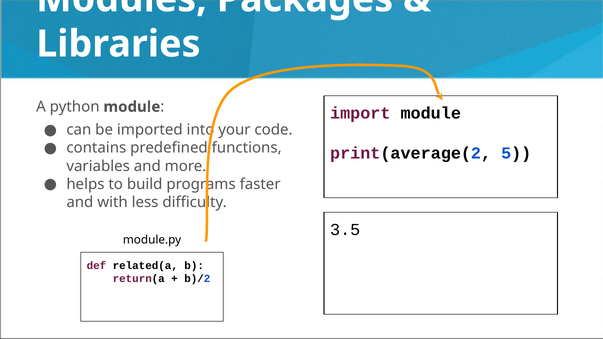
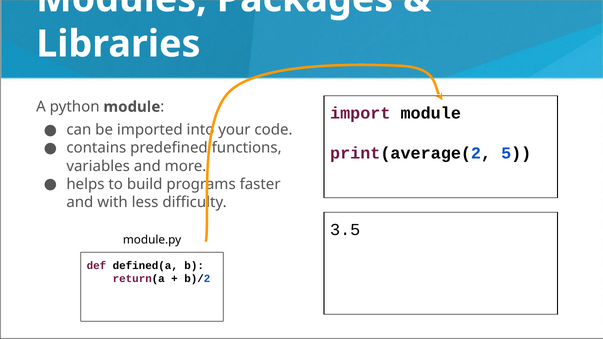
related(a: related(a -> defined(a (145, 266)
